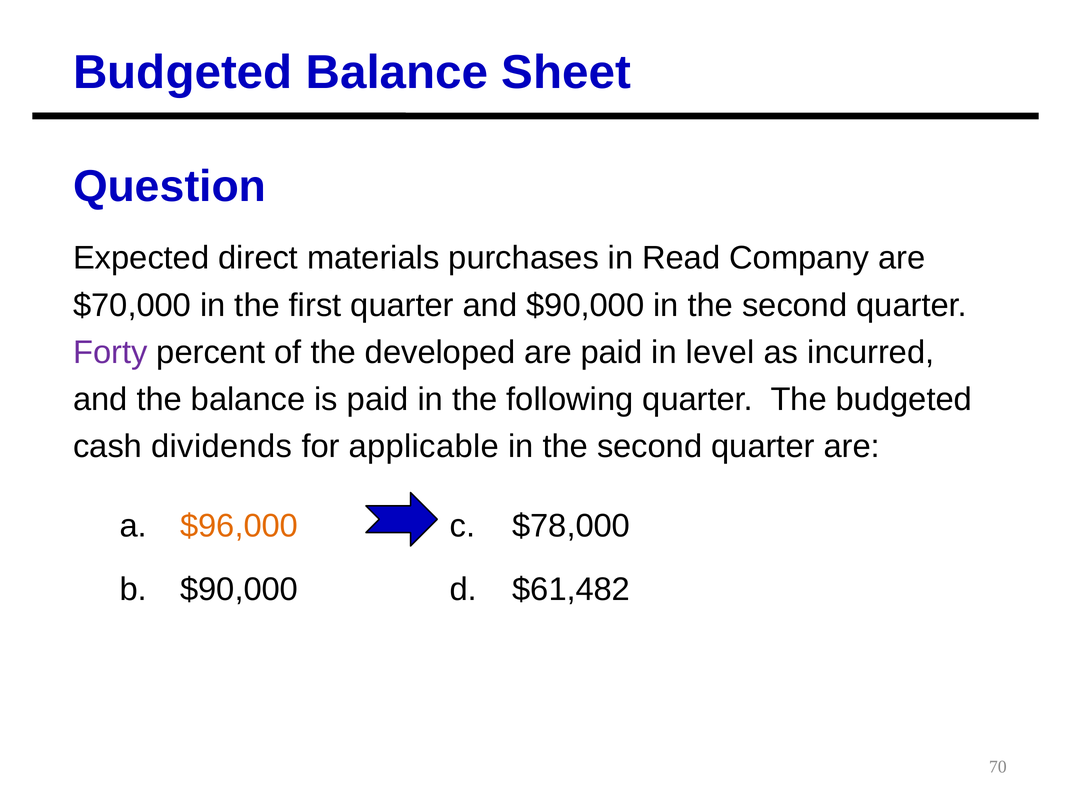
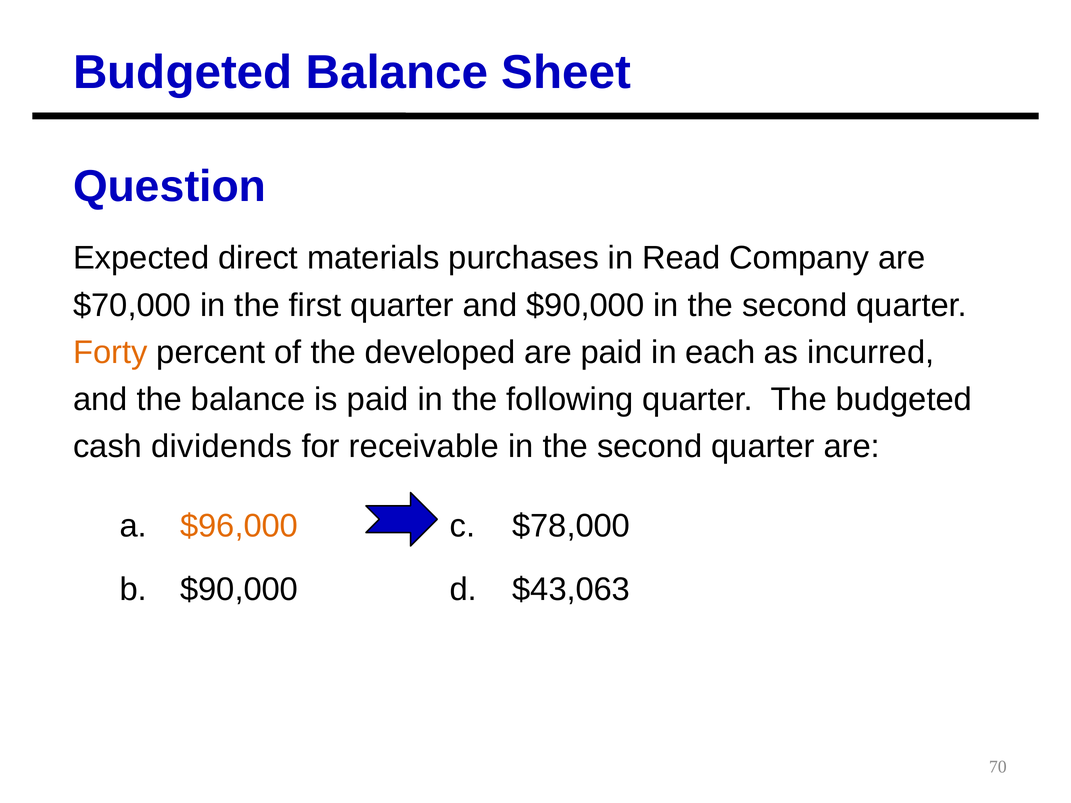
Forty colour: purple -> orange (110, 352)
level: level -> each (720, 352)
applicable: applicable -> receivable (424, 447)
$61,482: $61,482 -> $43,063 (571, 589)
